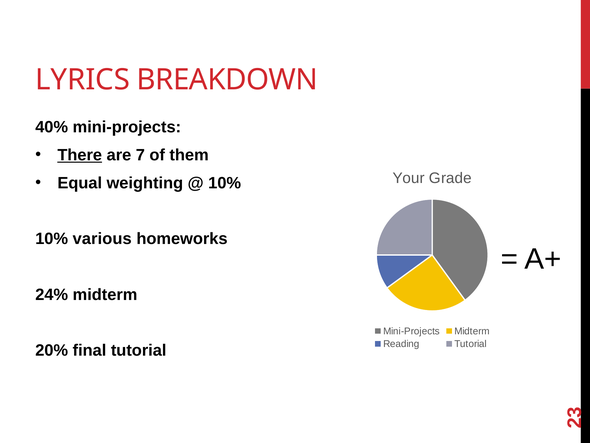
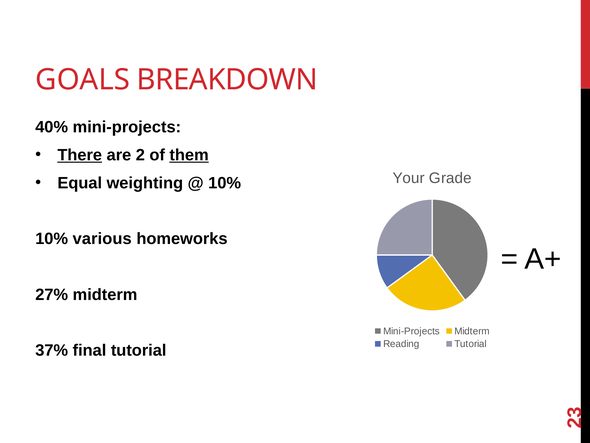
LYRICS: LYRICS -> GOALS (83, 80)
are 7: 7 -> 2 (140, 155)
them underline: none -> present (189, 155)
24%: 24% -> 27% (52, 294)
20%: 20% -> 37% (52, 350)
